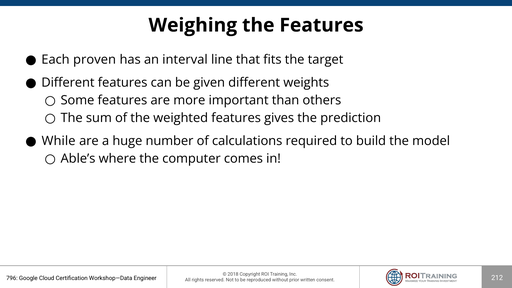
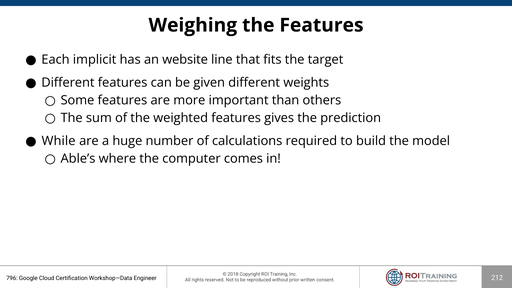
proven: proven -> implicit (95, 60)
interval: interval -> website (185, 60)
